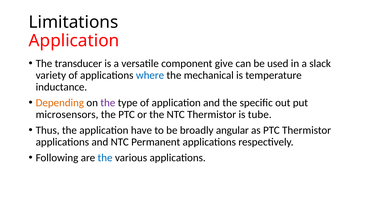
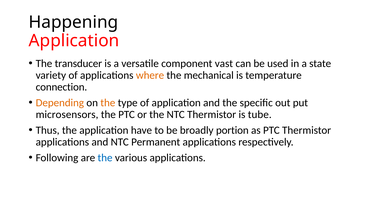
Limitations: Limitations -> Happening (73, 22)
give: give -> vast (224, 64)
slack: slack -> state (320, 64)
where colour: blue -> orange (150, 75)
inductance: inductance -> connection (61, 87)
the colour: purple -> orange (108, 103)
angular: angular -> portion (232, 131)
